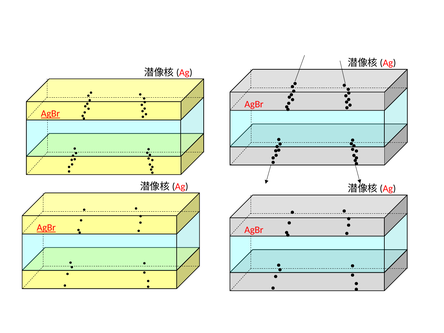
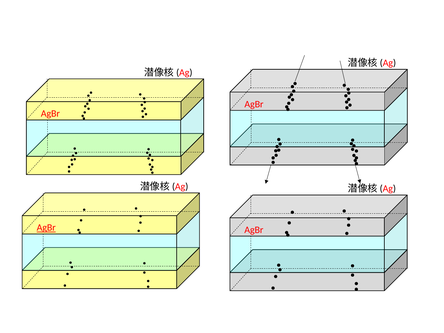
AgBr underline: present -> none (50, 114)
